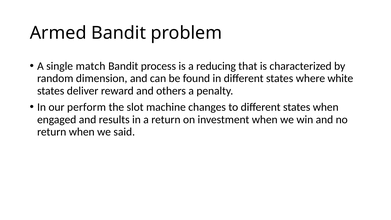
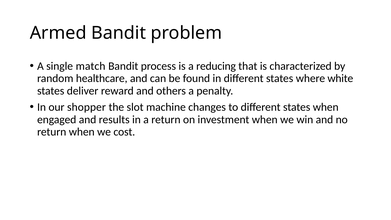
dimension: dimension -> healthcare (102, 78)
perform: perform -> shopper (86, 107)
said: said -> cost (124, 132)
